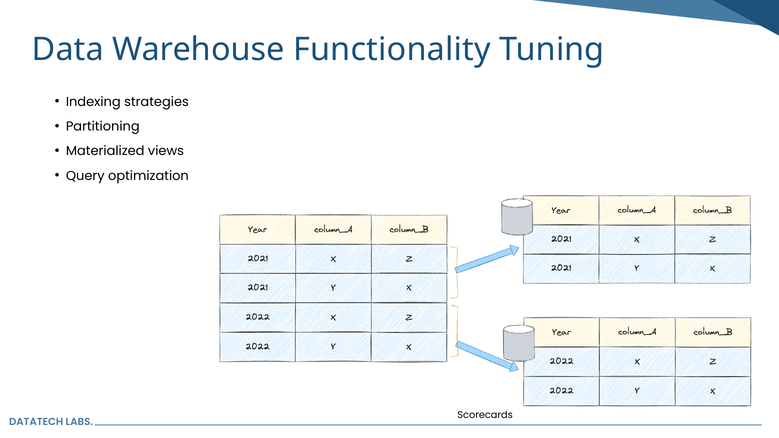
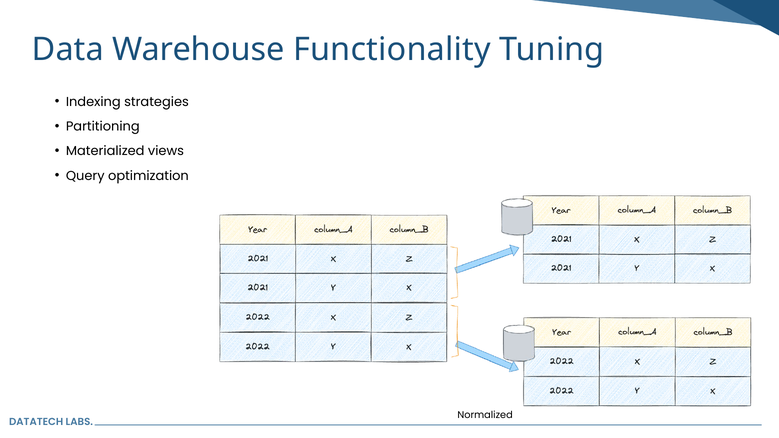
Scorecards: Scorecards -> Normalized (485, 415)
